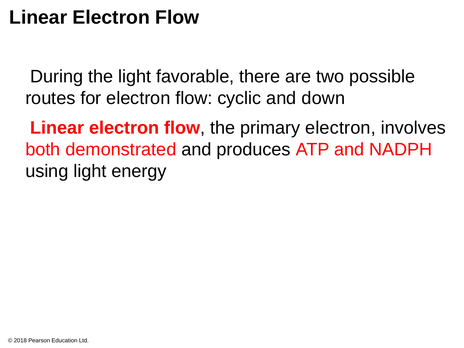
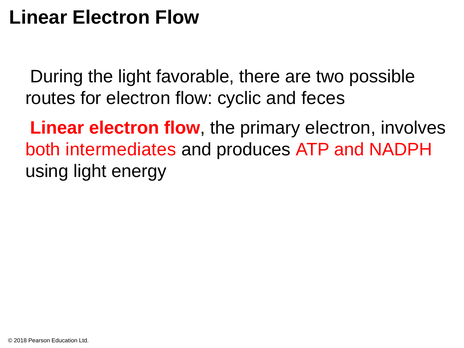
down: down -> feces (323, 98)
demonstrated: demonstrated -> intermediates (121, 149)
